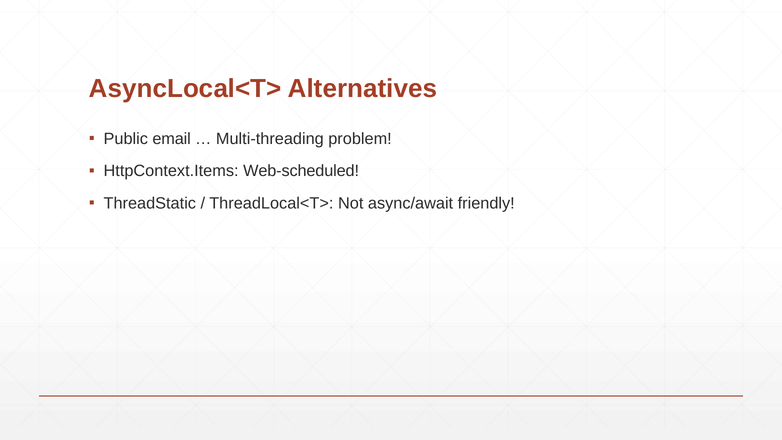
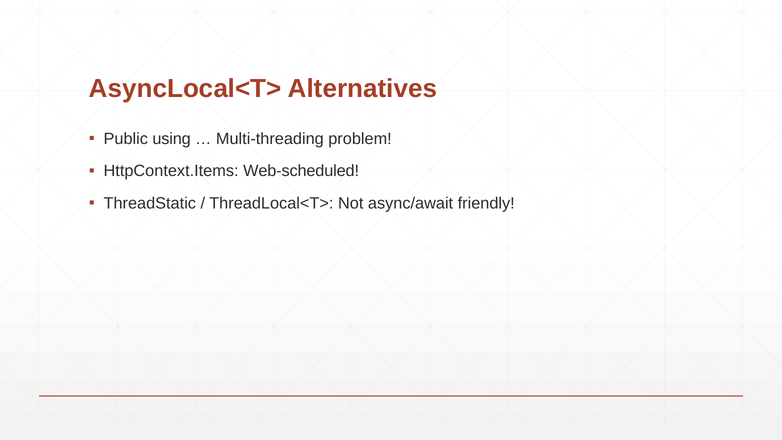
email: email -> using (172, 139)
